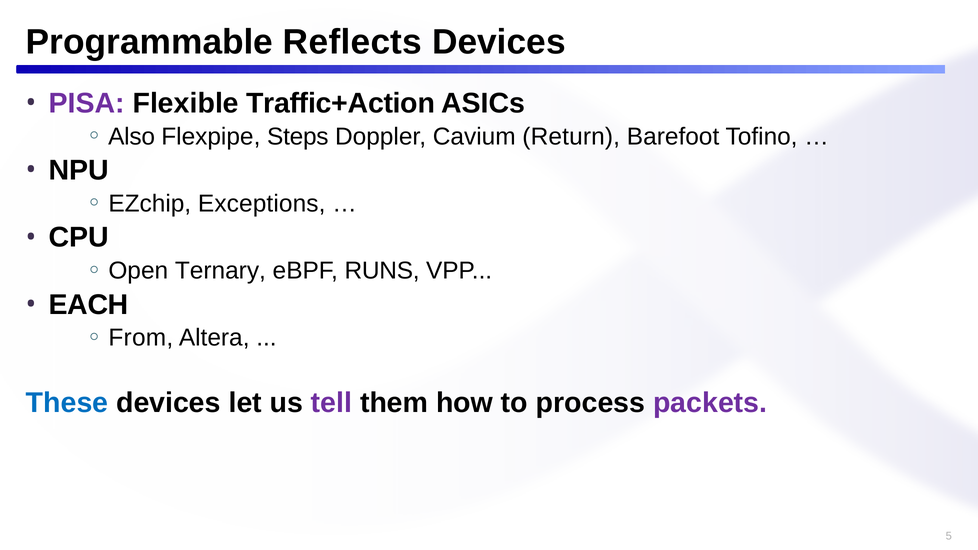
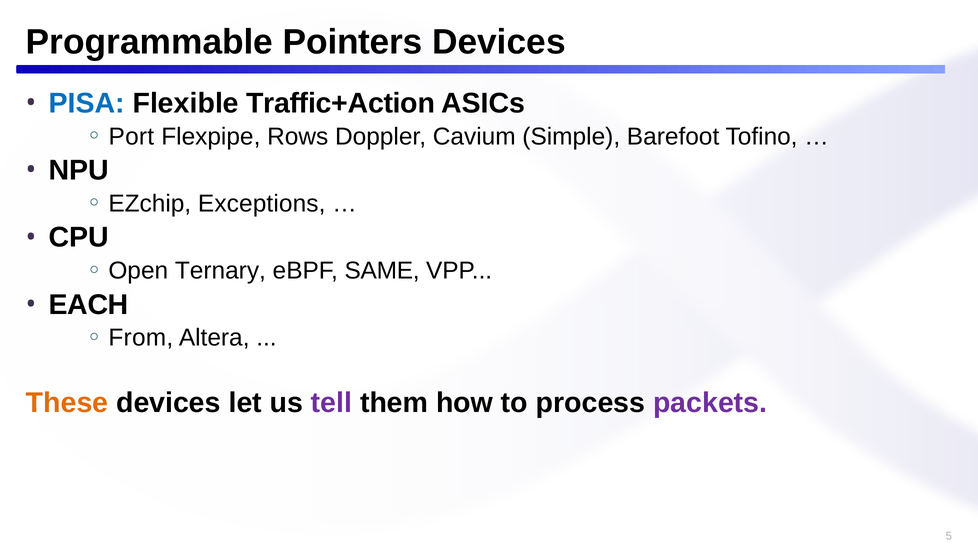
Reflects: Reflects -> Pointers (353, 42)
PISA colour: purple -> blue (87, 103)
Also: Also -> Port (131, 137)
Steps: Steps -> Rows (298, 137)
Return: Return -> Simple (571, 137)
RUNS: RUNS -> SAME (382, 271)
These colour: blue -> orange (67, 403)
